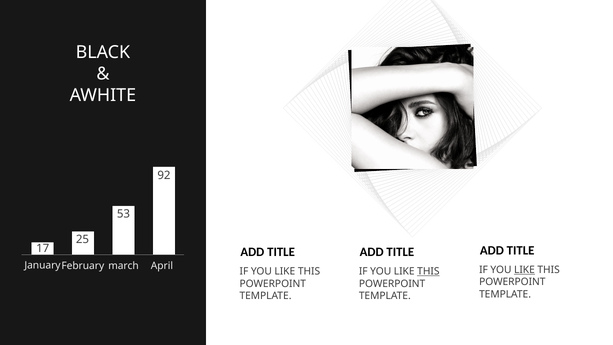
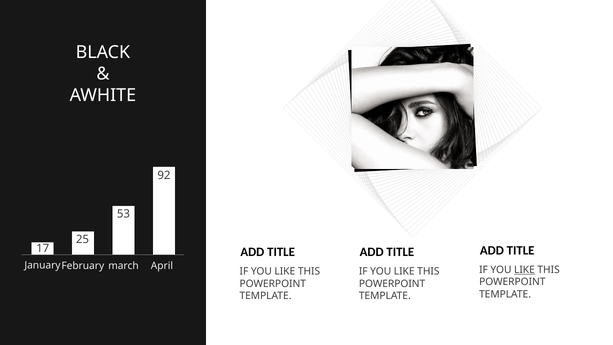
THIS underline: present -> none (428, 271)
